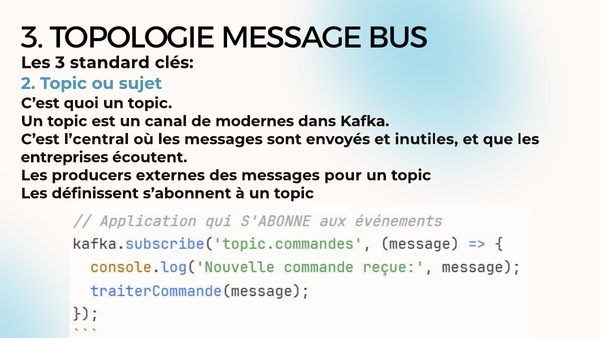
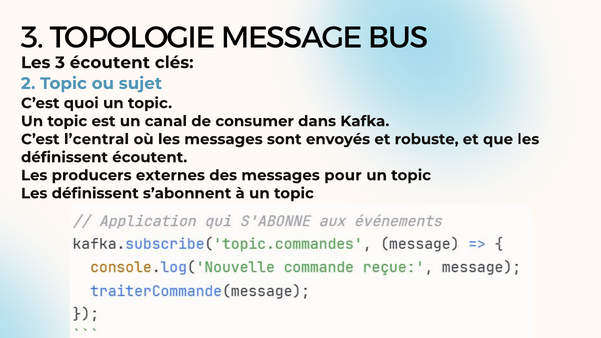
3 standard: standard -> écoutent (110, 63)
modernes: modernes -> consumer (255, 121)
inutiles: inutiles -> robuste (427, 139)
entreprises: entreprises -> définissent (64, 157)
